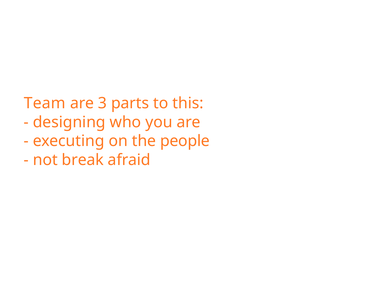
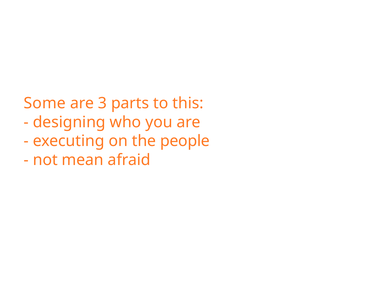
Team: Team -> Some (45, 103)
break: break -> mean (83, 160)
